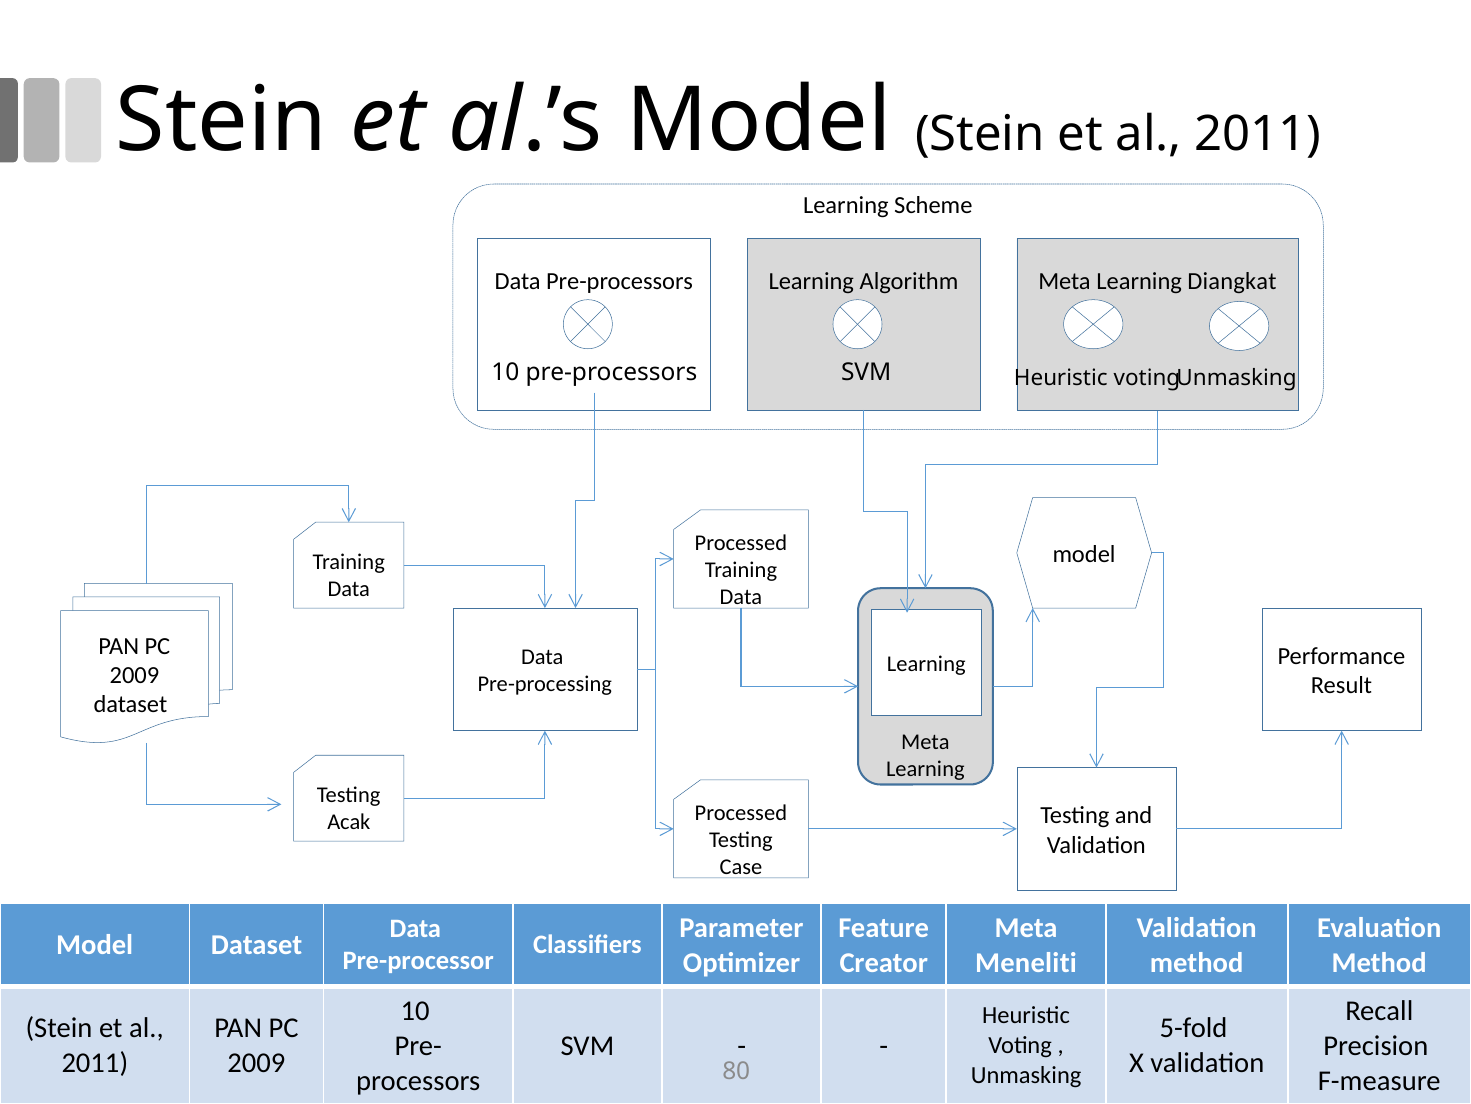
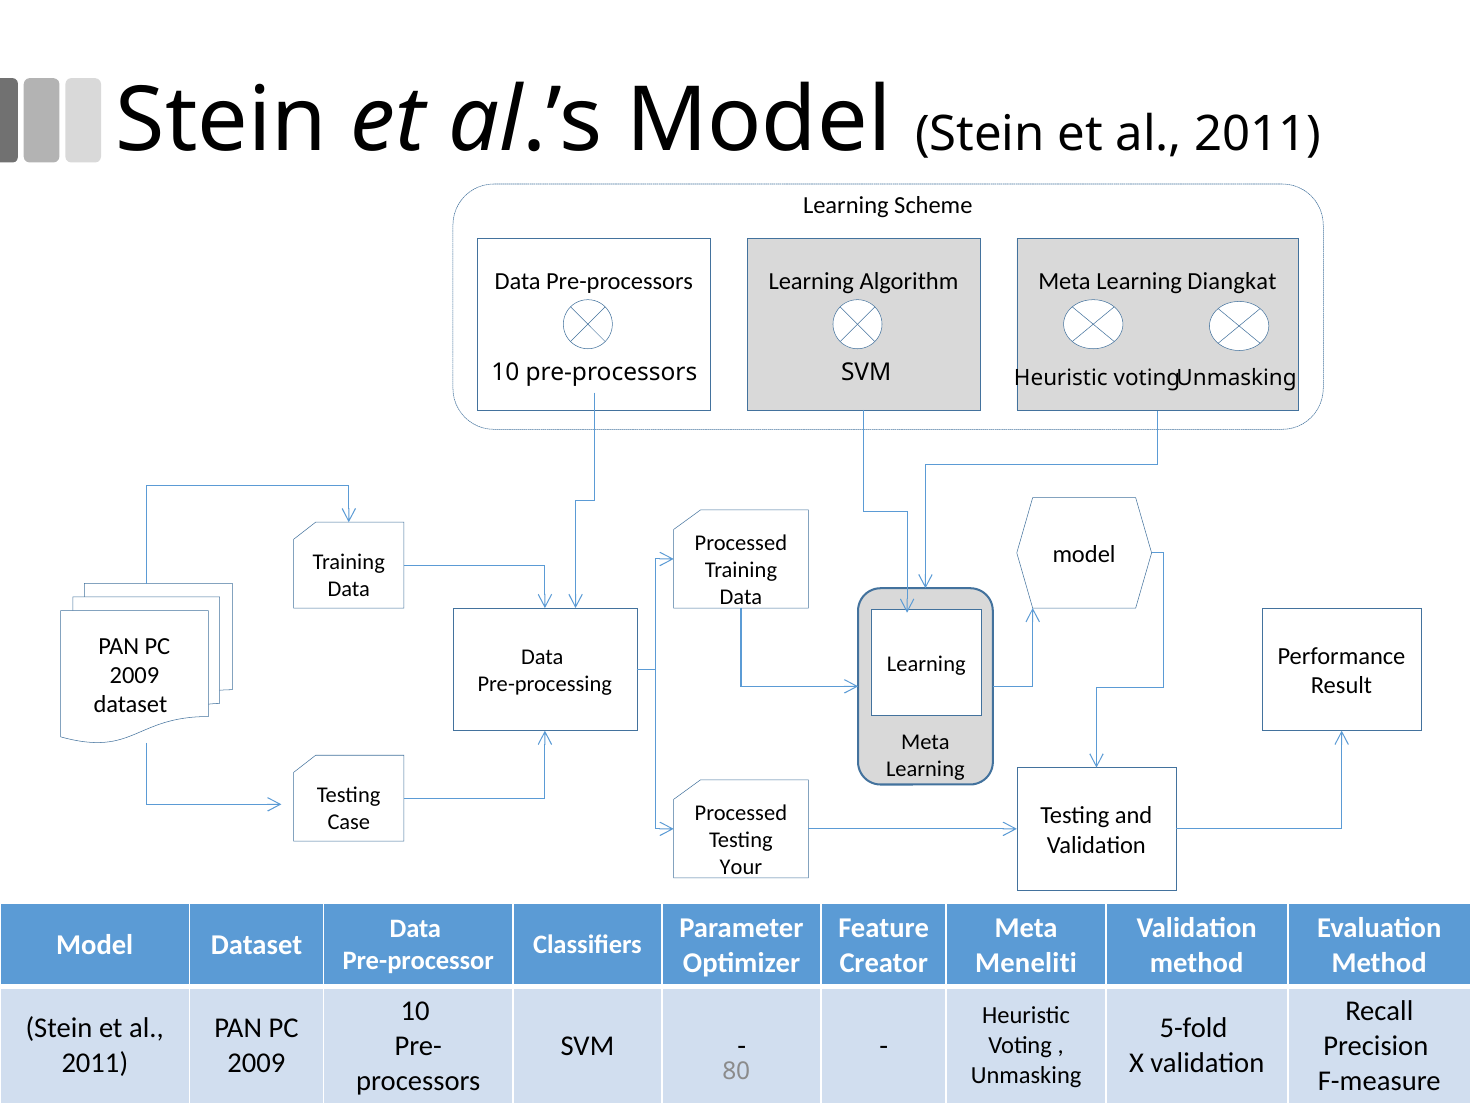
Acak: Acak -> Case (349, 821)
Case: Case -> Your (741, 867)
